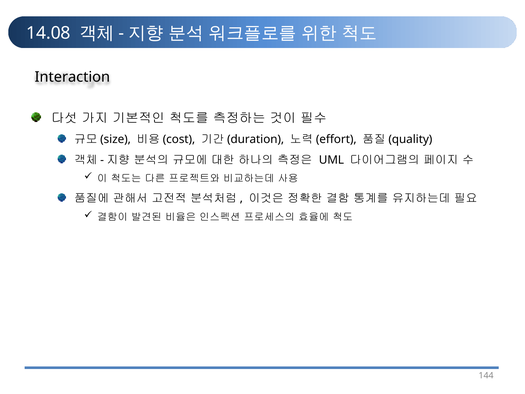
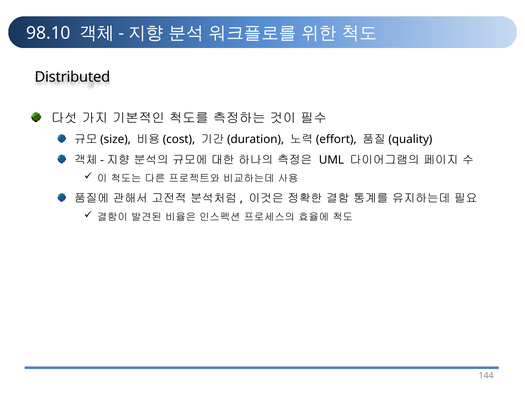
14.08: 14.08 -> 98.10 (48, 33)
Interaction: Interaction -> Distributed (72, 77)
